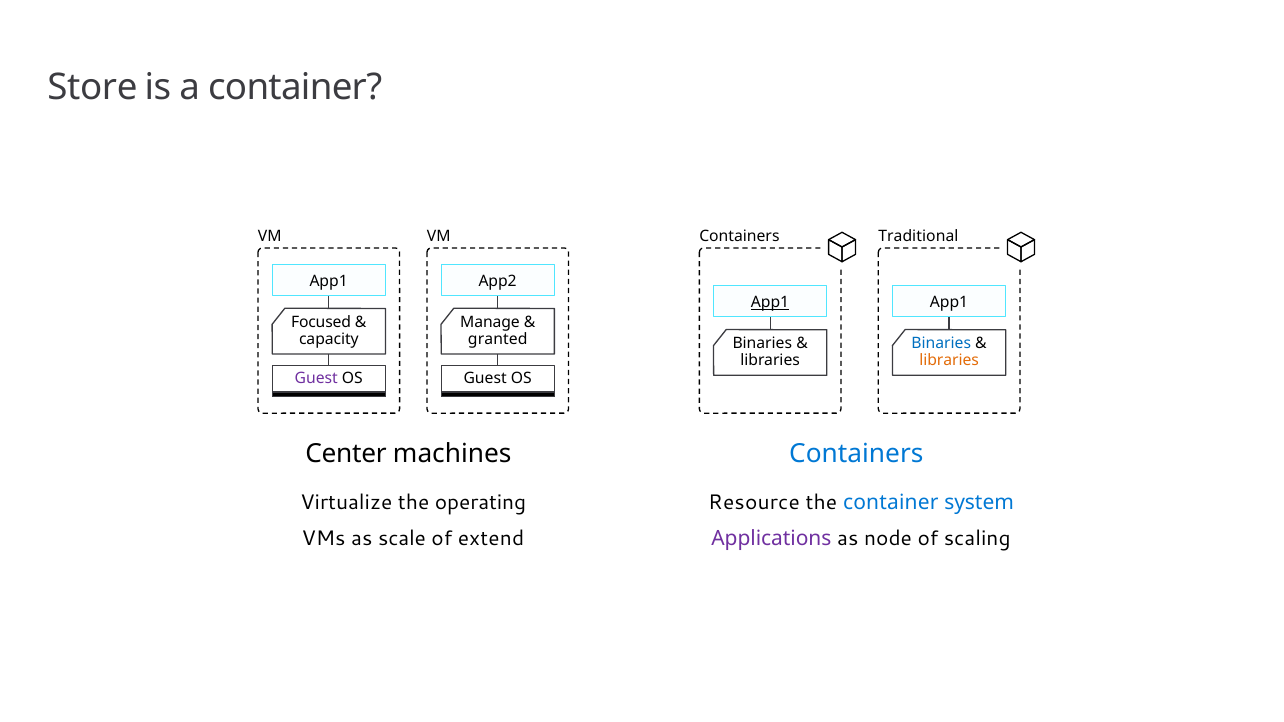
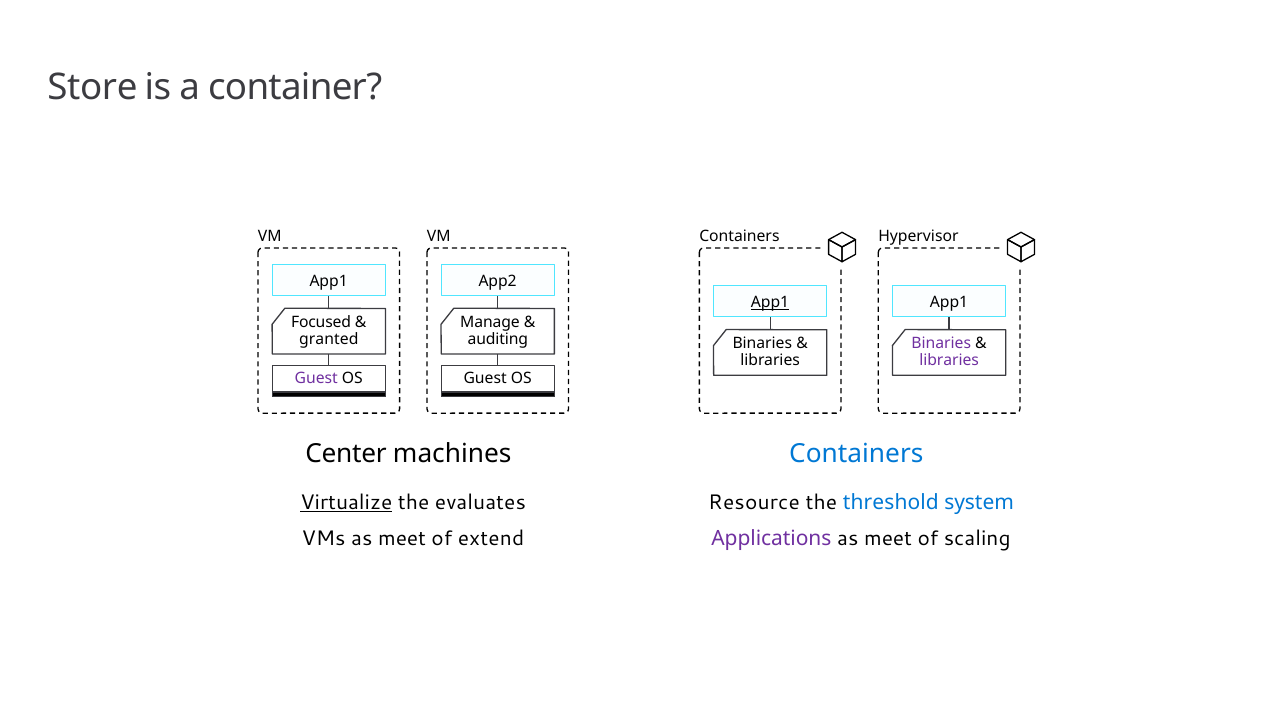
Traditional: Traditional -> Hypervisor (918, 236)
capacity: capacity -> granted (329, 339)
granted: granted -> auditing (498, 339)
Binaries colour: blue -> purple (941, 344)
libraries colour: orange -> purple (949, 361)
Virtualize underline: none -> present (346, 503)
operating: operating -> evaluates (480, 503)
the container: container -> threshold (891, 503)
VMs as scale: scale -> meet (402, 539)
node: node -> meet (888, 539)
